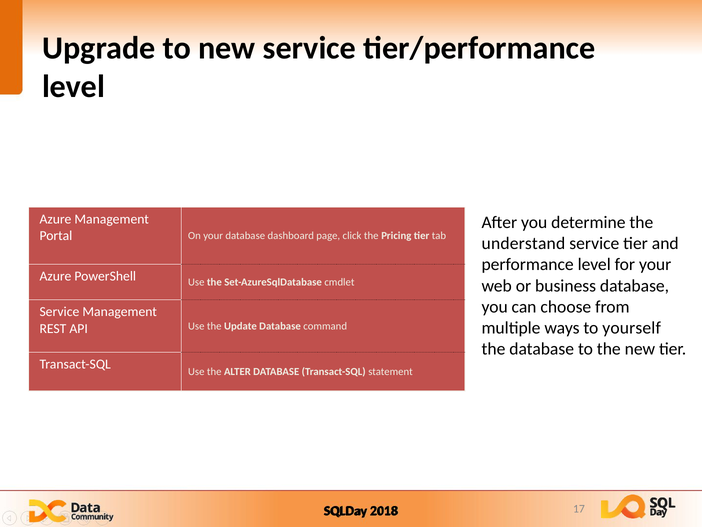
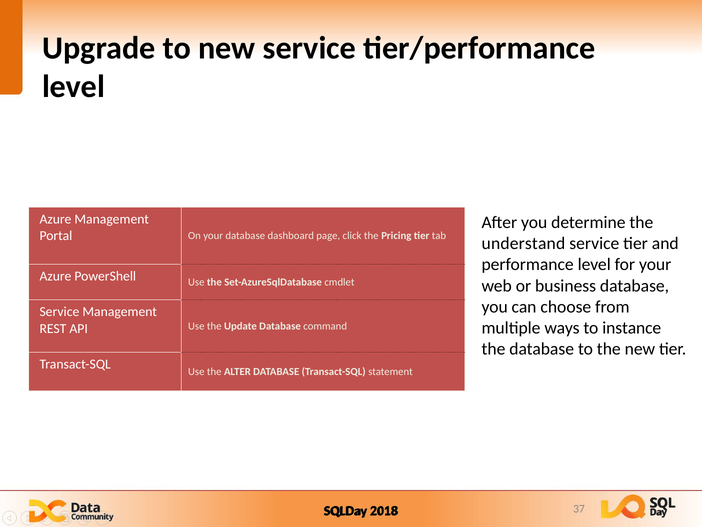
yourself: yourself -> instance (632, 328)
17: 17 -> 37 (579, 508)
